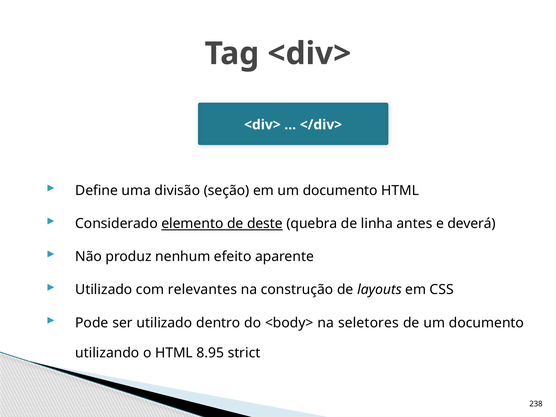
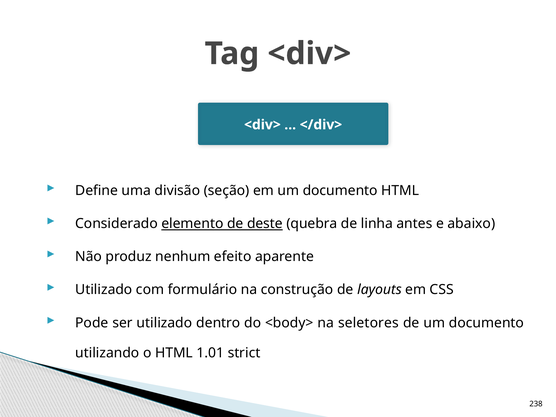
deverá: deverá -> abaixo (471, 224)
relevantes: relevantes -> formulário (202, 290)
8.95: 8.95 -> 1.01 (210, 353)
